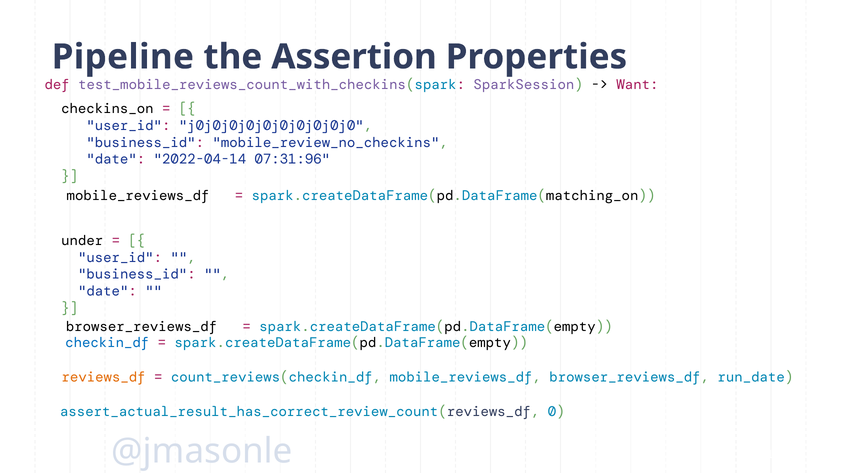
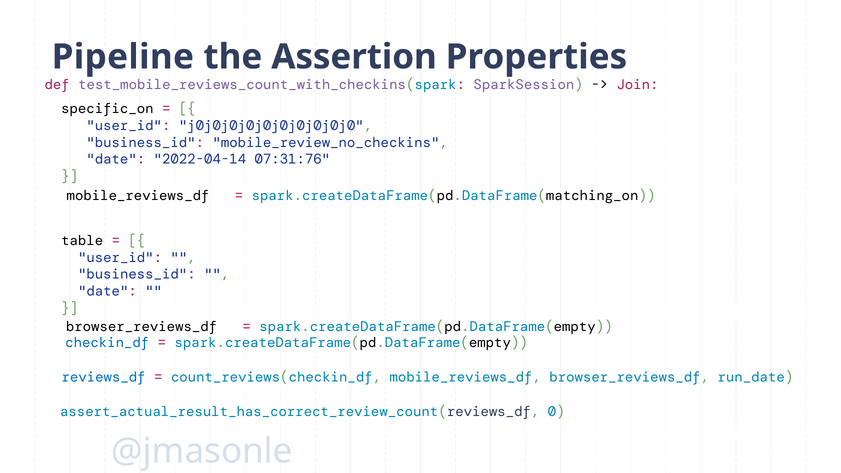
Want: Want -> Join (637, 85)
checkins_on: checkins_on -> specific_on (107, 109)
07:31:96: 07:31:96 -> 07:31:76 (292, 159)
under: under -> table (82, 241)
reviews_df colour: orange -> blue (104, 377)
